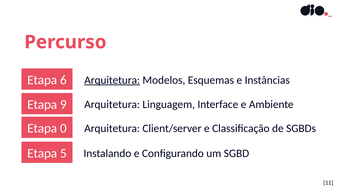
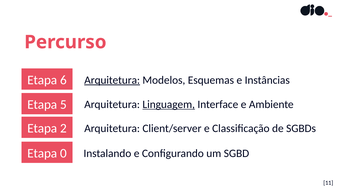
9: 9 -> 5 (63, 105)
Linguagem underline: none -> present (169, 104)
0: 0 -> 2 (63, 128)
5: 5 -> 0 (63, 153)
